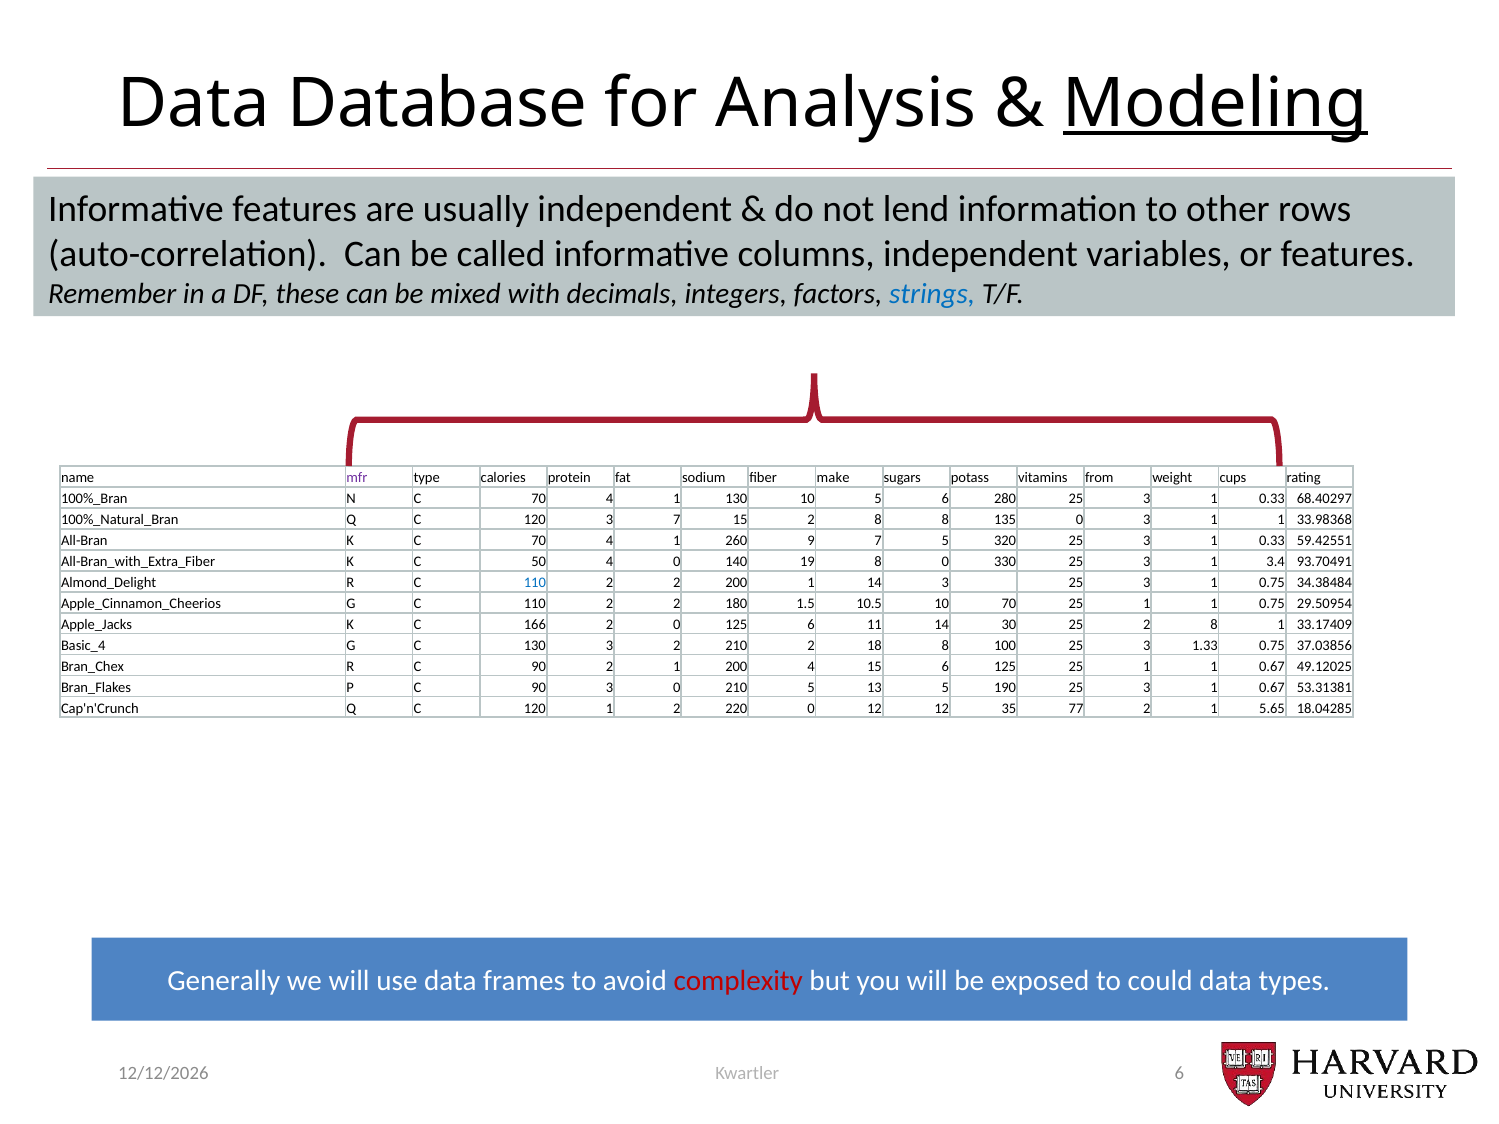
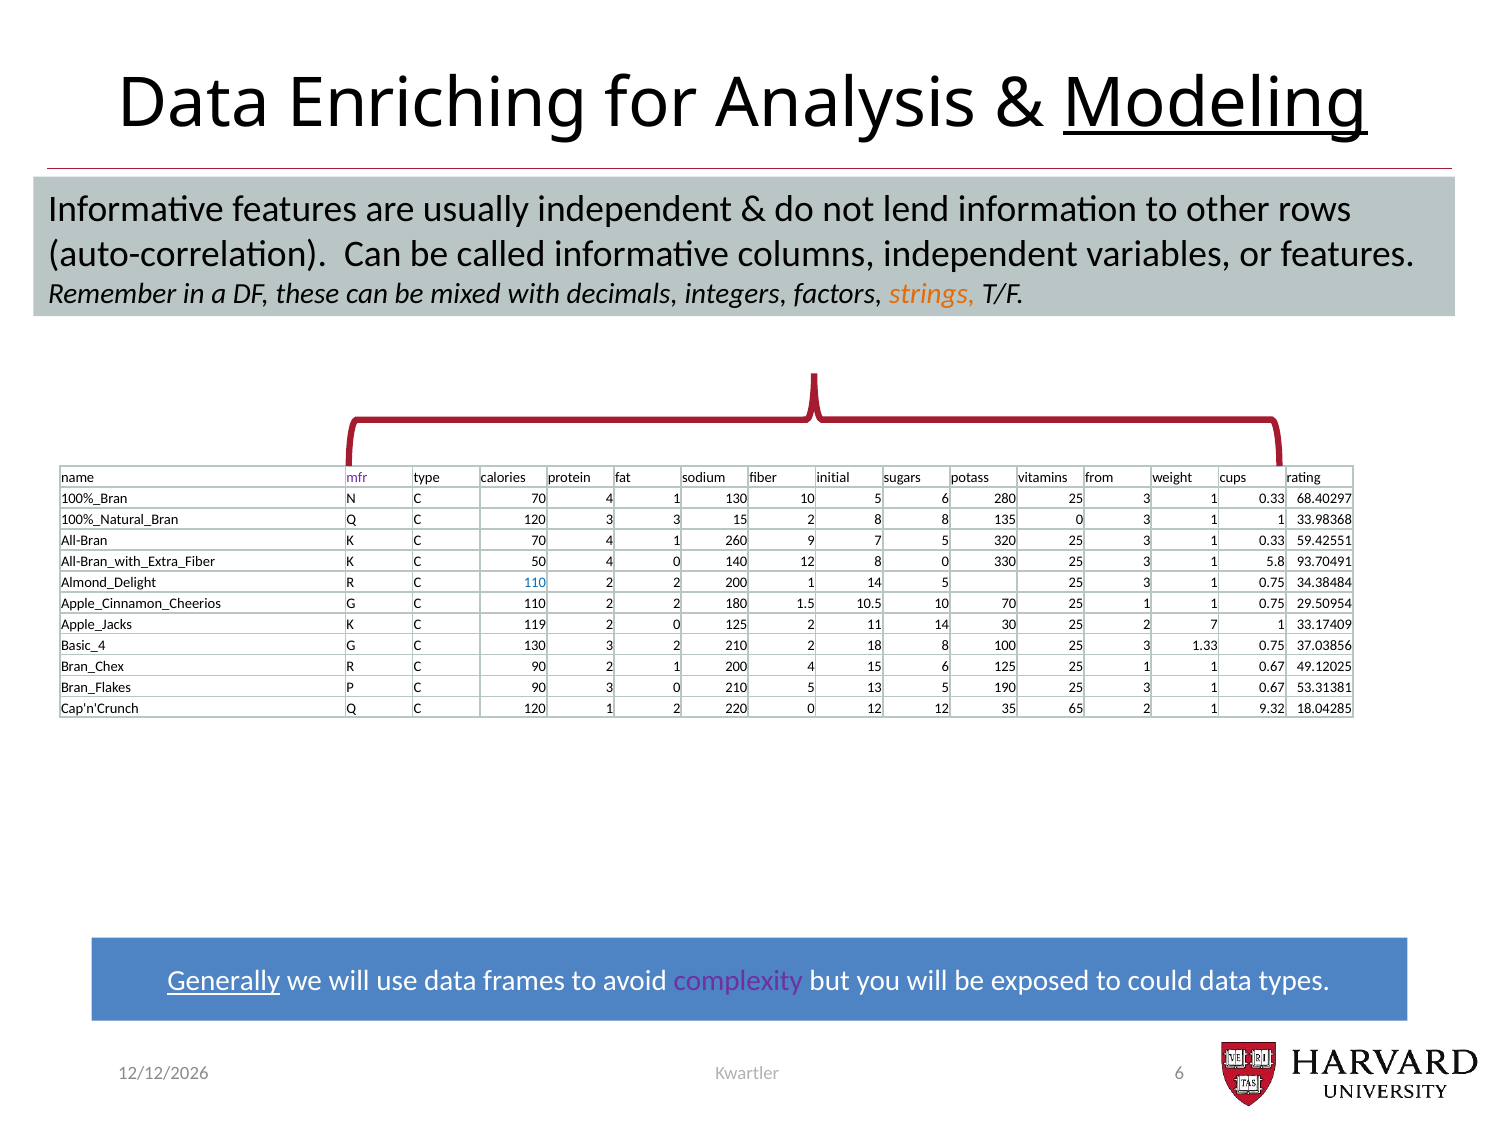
Database: Database -> Enriching (437, 104)
strings colour: blue -> orange (932, 293)
make: make -> initial (833, 478)
3 7: 7 -> 3 (677, 520)
140 19: 19 -> 12 (807, 562)
3.4: 3.4 -> 5.8 (1276, 562)
14 3: 3 -> 5 (945, 583)
166: 166 -> 119 (535, 625)
125 6: 6 -> 2 (811, 625)
25 2 8: 8 -> 7 (1214, 625)
77: 77 -> 65 (1076, 709)
5.65: 5.65 -> 9.32 (1272, 709)
Generally underline: none -> present (224, 981)
complexity colour: red -> purple (738, 981)
